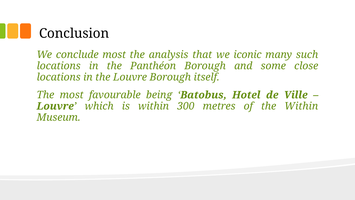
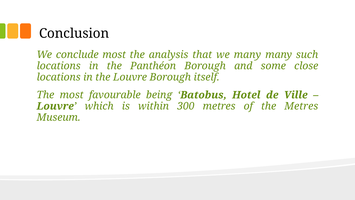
we iconic: iconic -> many (247, 55)
the Within: Within -> Metres (301, 106)
